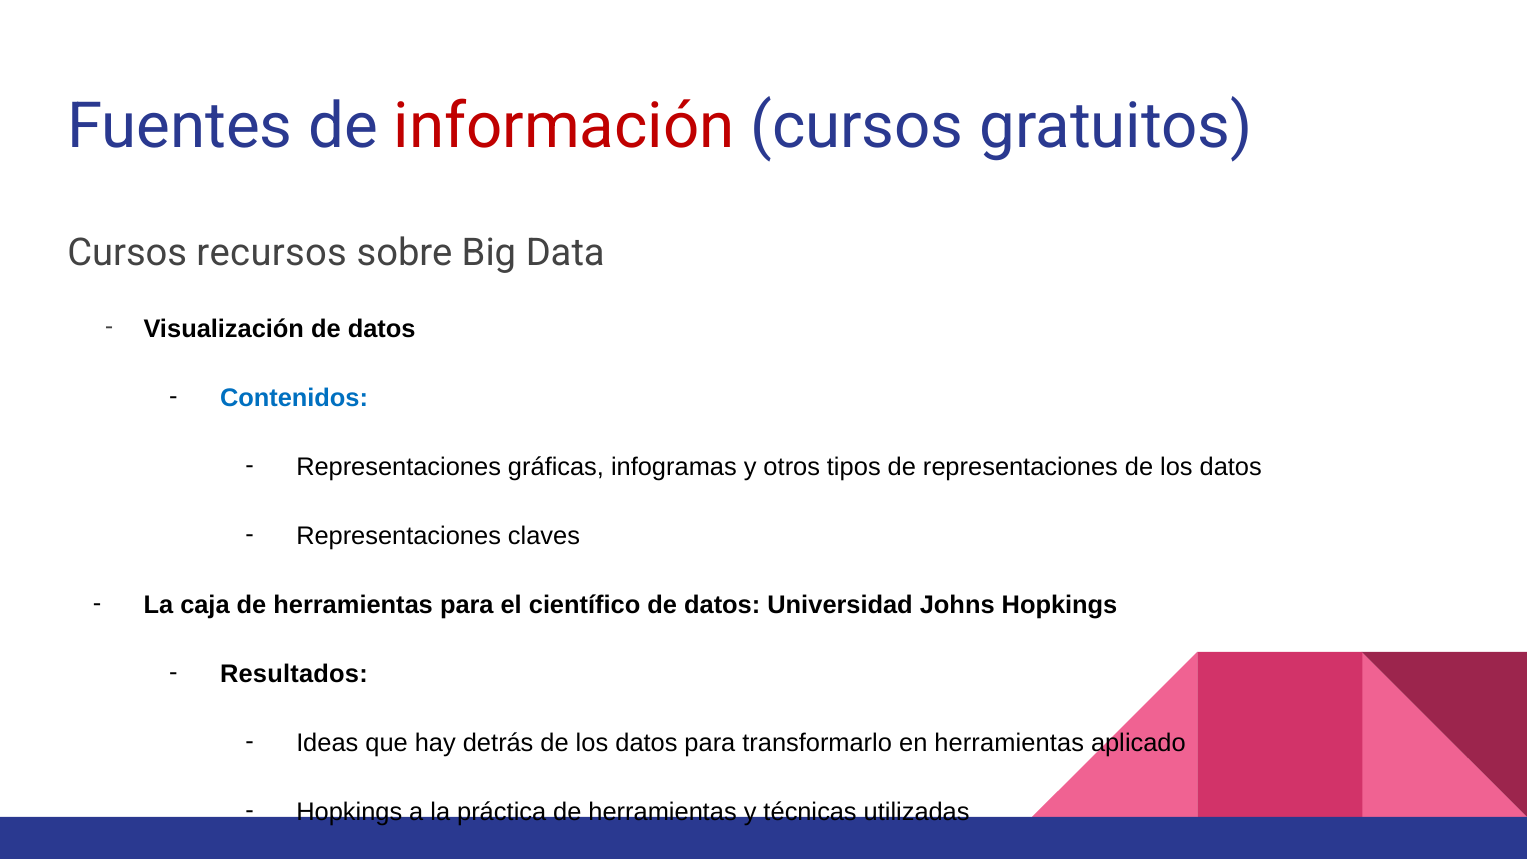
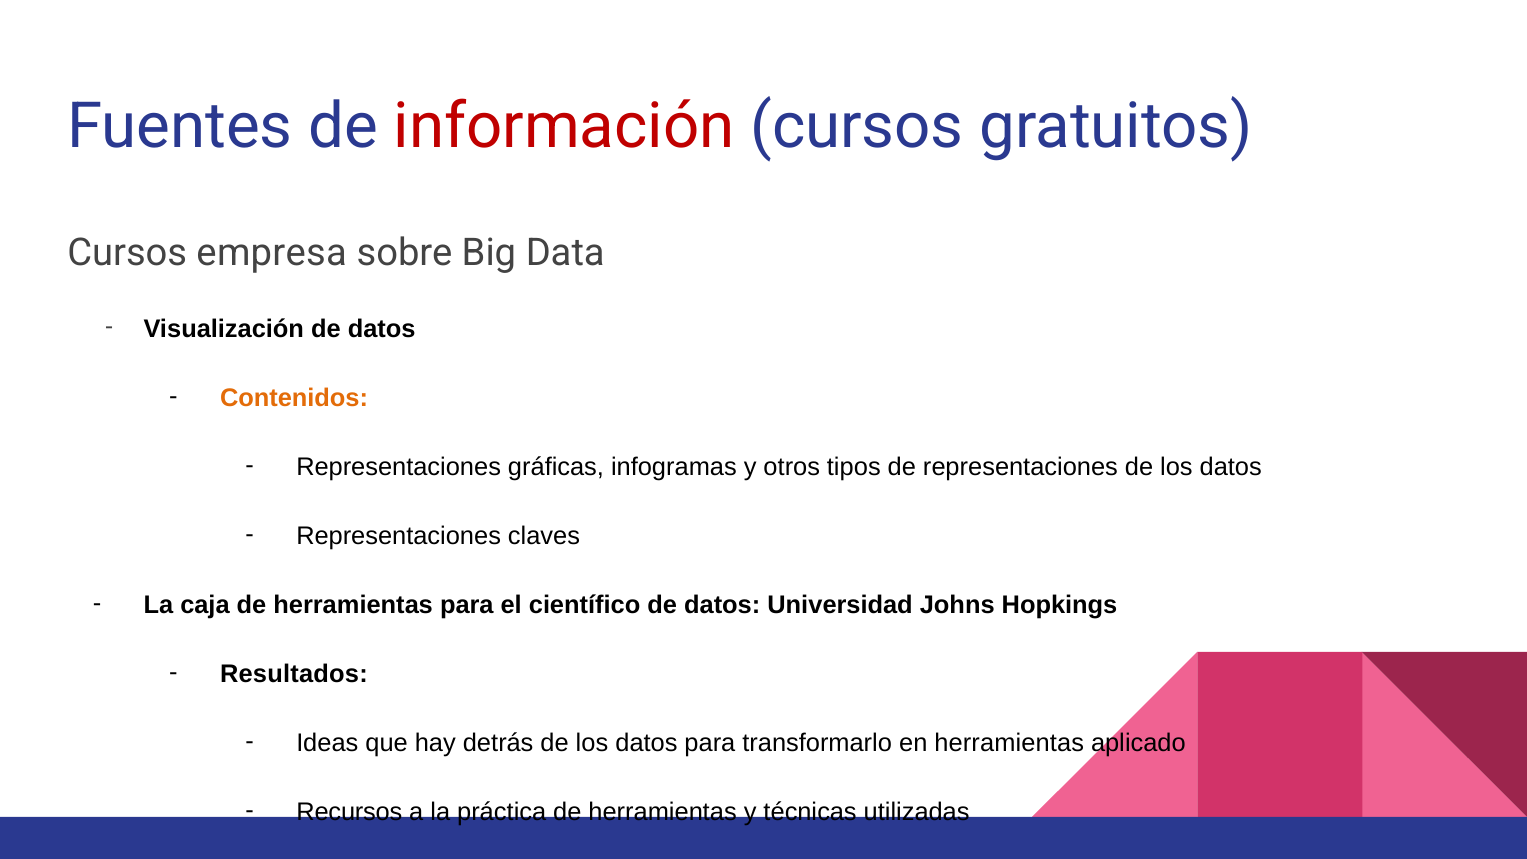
recursos: recursos -> empresa (272, 253)
Contenidos colour: blue -> orange (294, 398)
Hopkings: Hopkings -> Recursos (349, 812)
